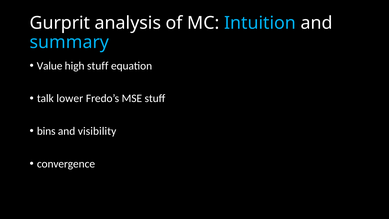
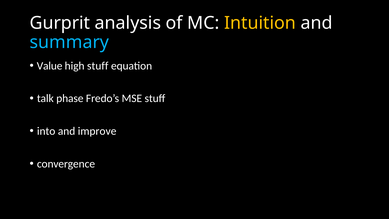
Intuition colour: light blue -> yellow (260, 23)
lower: lower -> phase (70, 98)
bins: bins -> into (46, 131)
visibility: visibility -> improve (97, 131)
